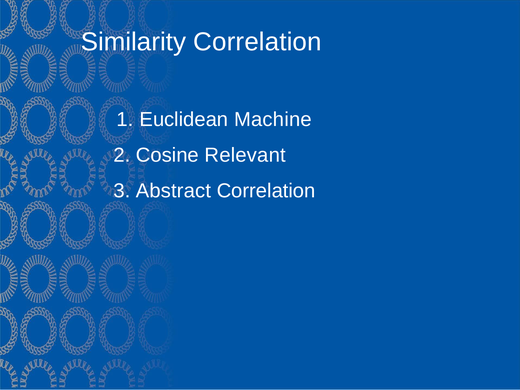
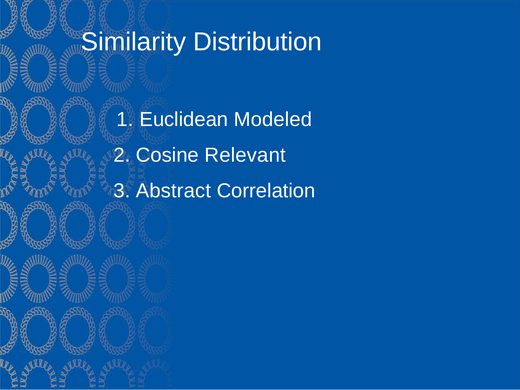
Similarity Correlation: Correlation -> Distribution (258, 42)
Machine: Machine -> Modeled (273, 120)
